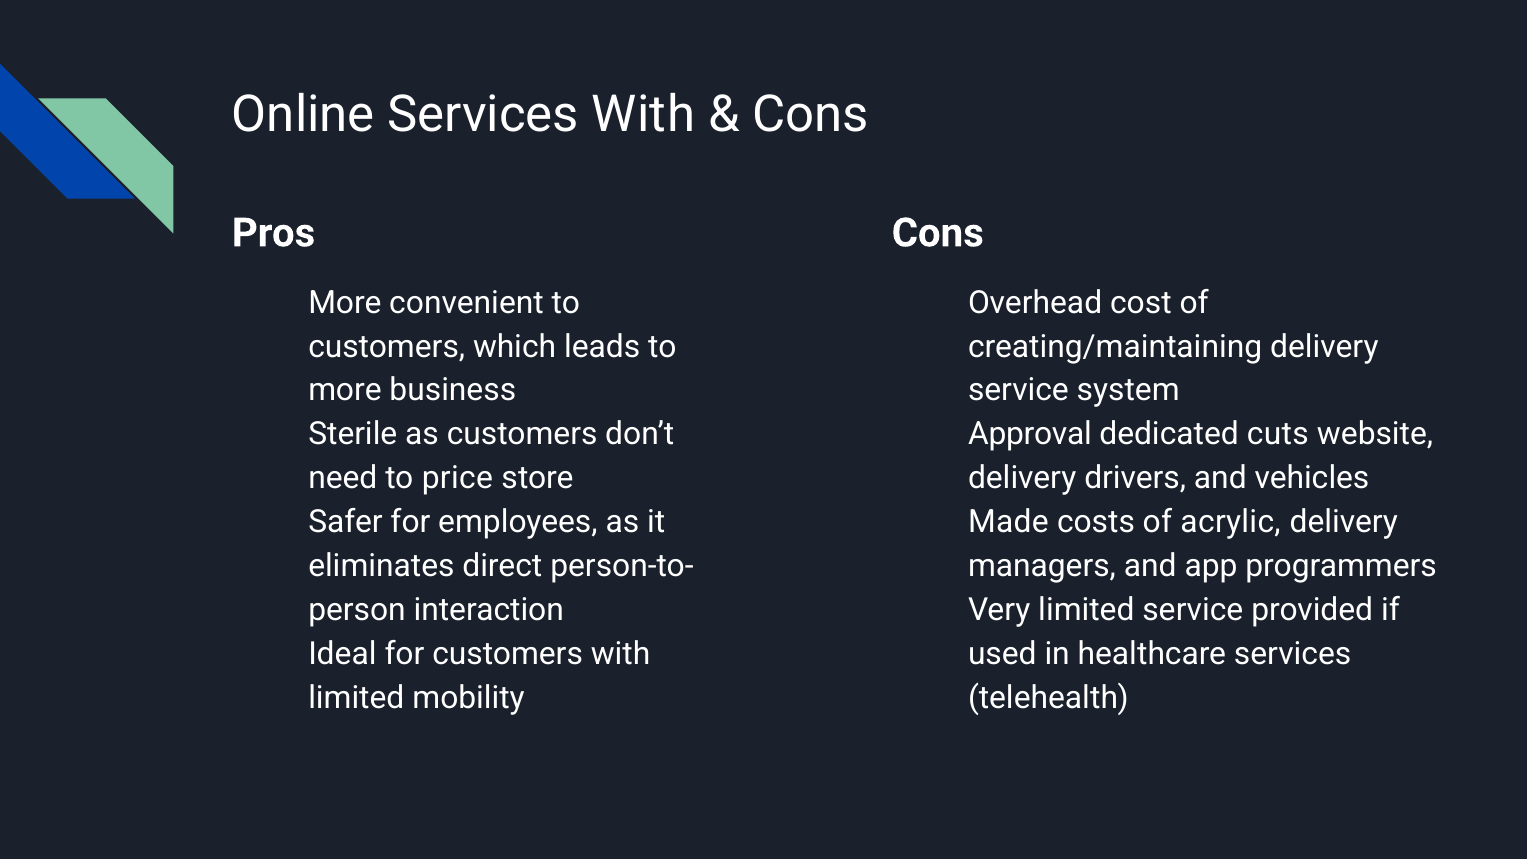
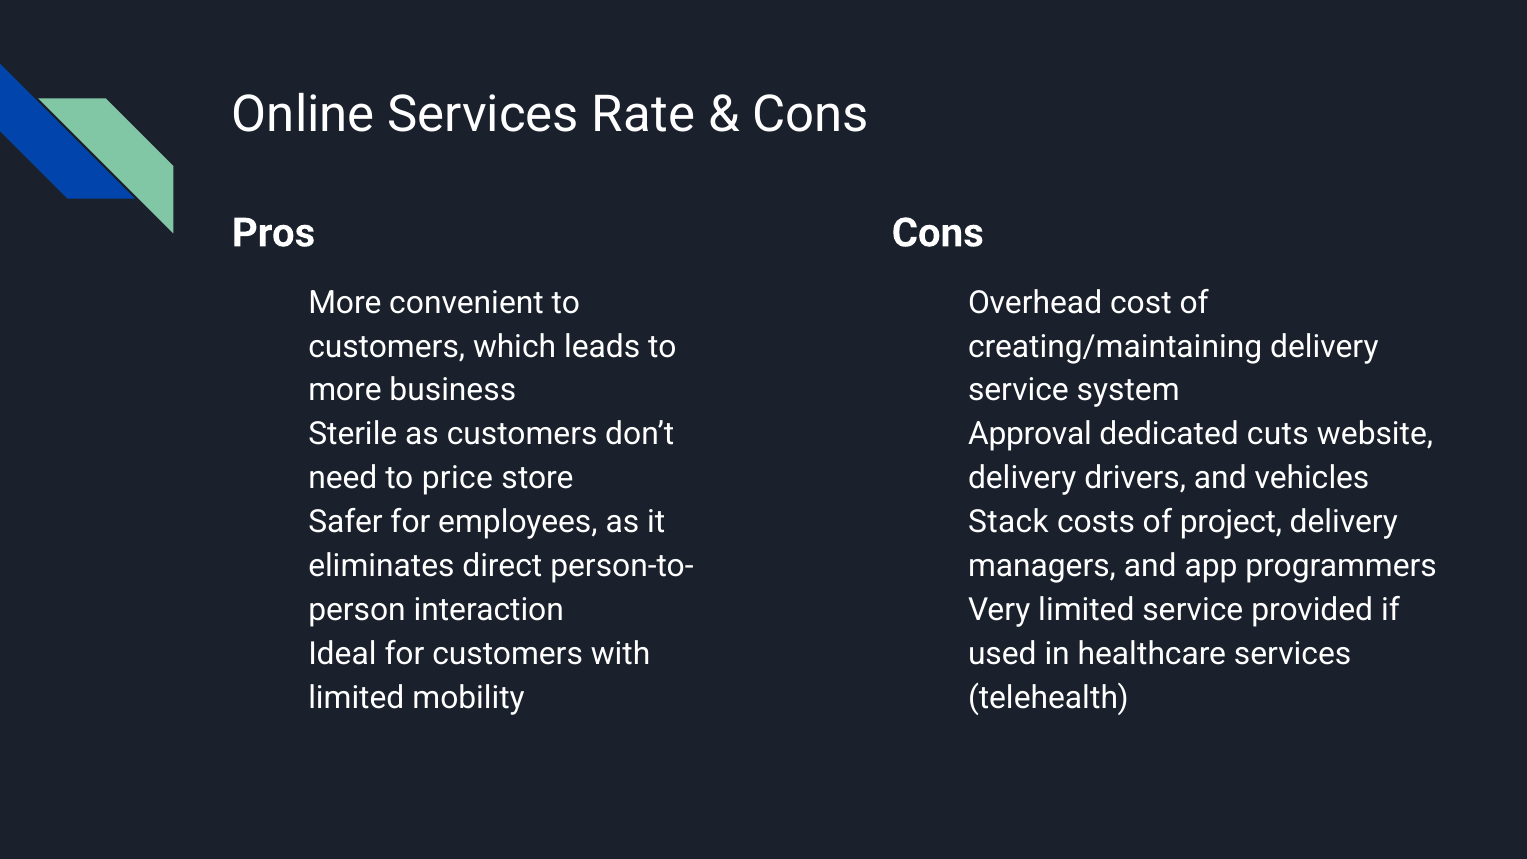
Services With: With -> Rate (643, 115)
Made: Made -> Stack (1008, 522)
acrylic: acrylic -> project (1231, 522)
